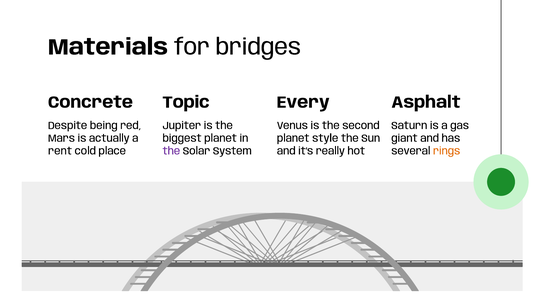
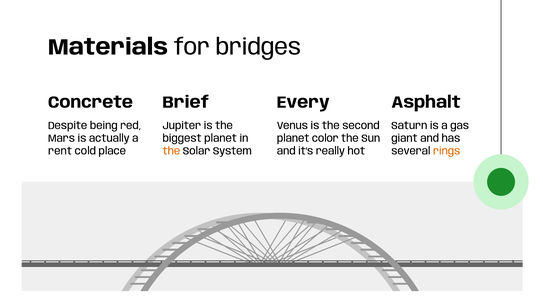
Topic: Topic -> Brief (186, 102)
style: style -> color (325, 138)
the colour: purple -> orange (171, 151)
